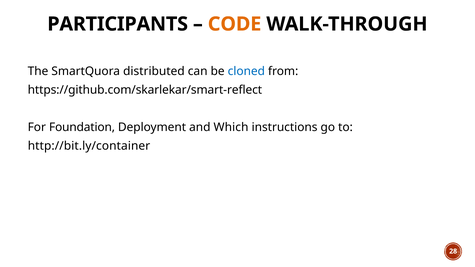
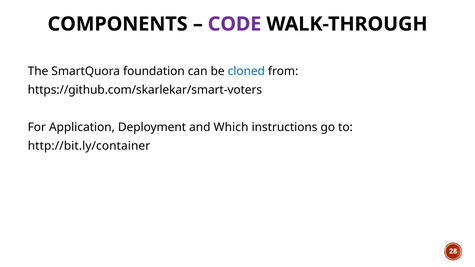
PARTICIPANTS: PARTICIPANTS -> COMPONENTS (118, 24)
CODE colour: orange -> purple (235, 24)
distributed: distributed -> foundation (154, 71)
https://github.com/skarlekar/smart-reflect: https://github.com/skarlekar/smart-reflect -> https://github.com/skarlekar/smart-voters (145, 90)
Foundation: Foundation -> Application (82, 127)
